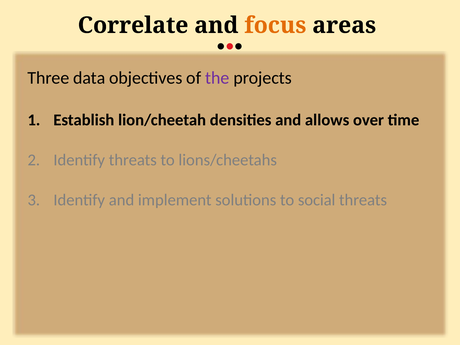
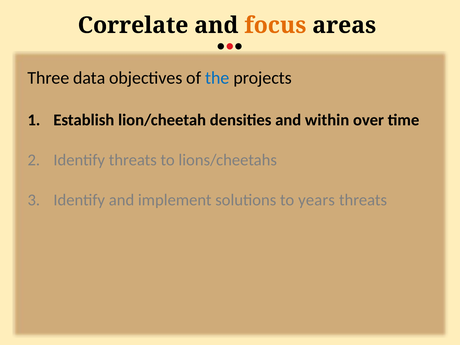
the colour: purple -> blue (217, 78)
allows: allows -> within (327, 120)
social: social -> years (317, 200)
